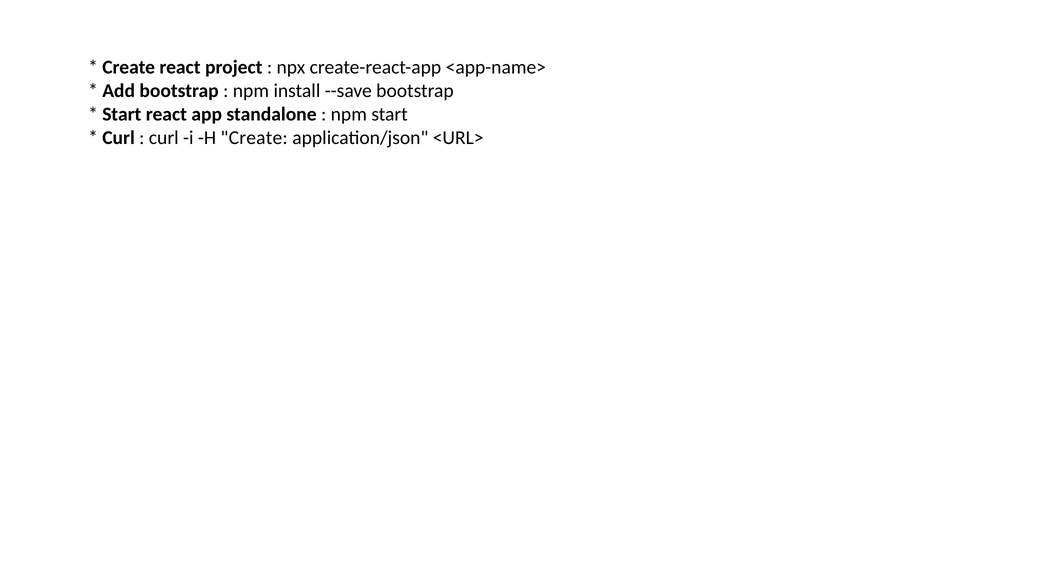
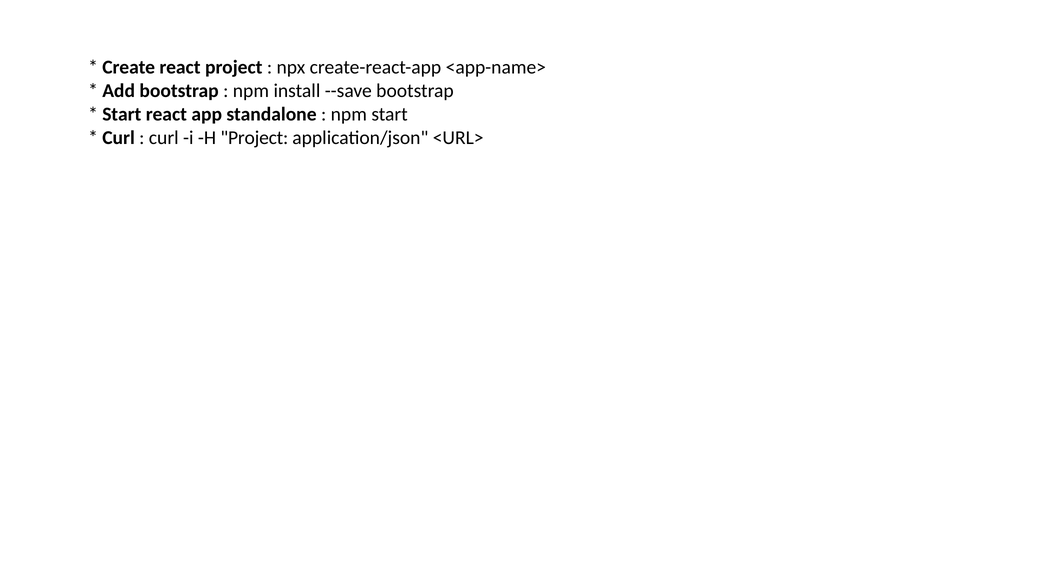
H Create: Create -> Project (254, 138)
